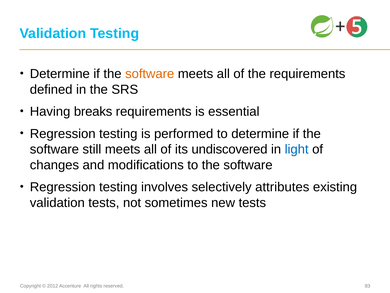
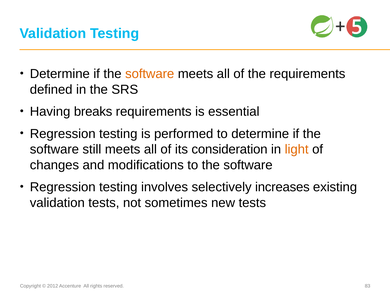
undiscovered: undiscovered -> consideration (230, 149)
light colour: blue -> orange (297, 149)
attributes: attributes -> increases (282, 187)
